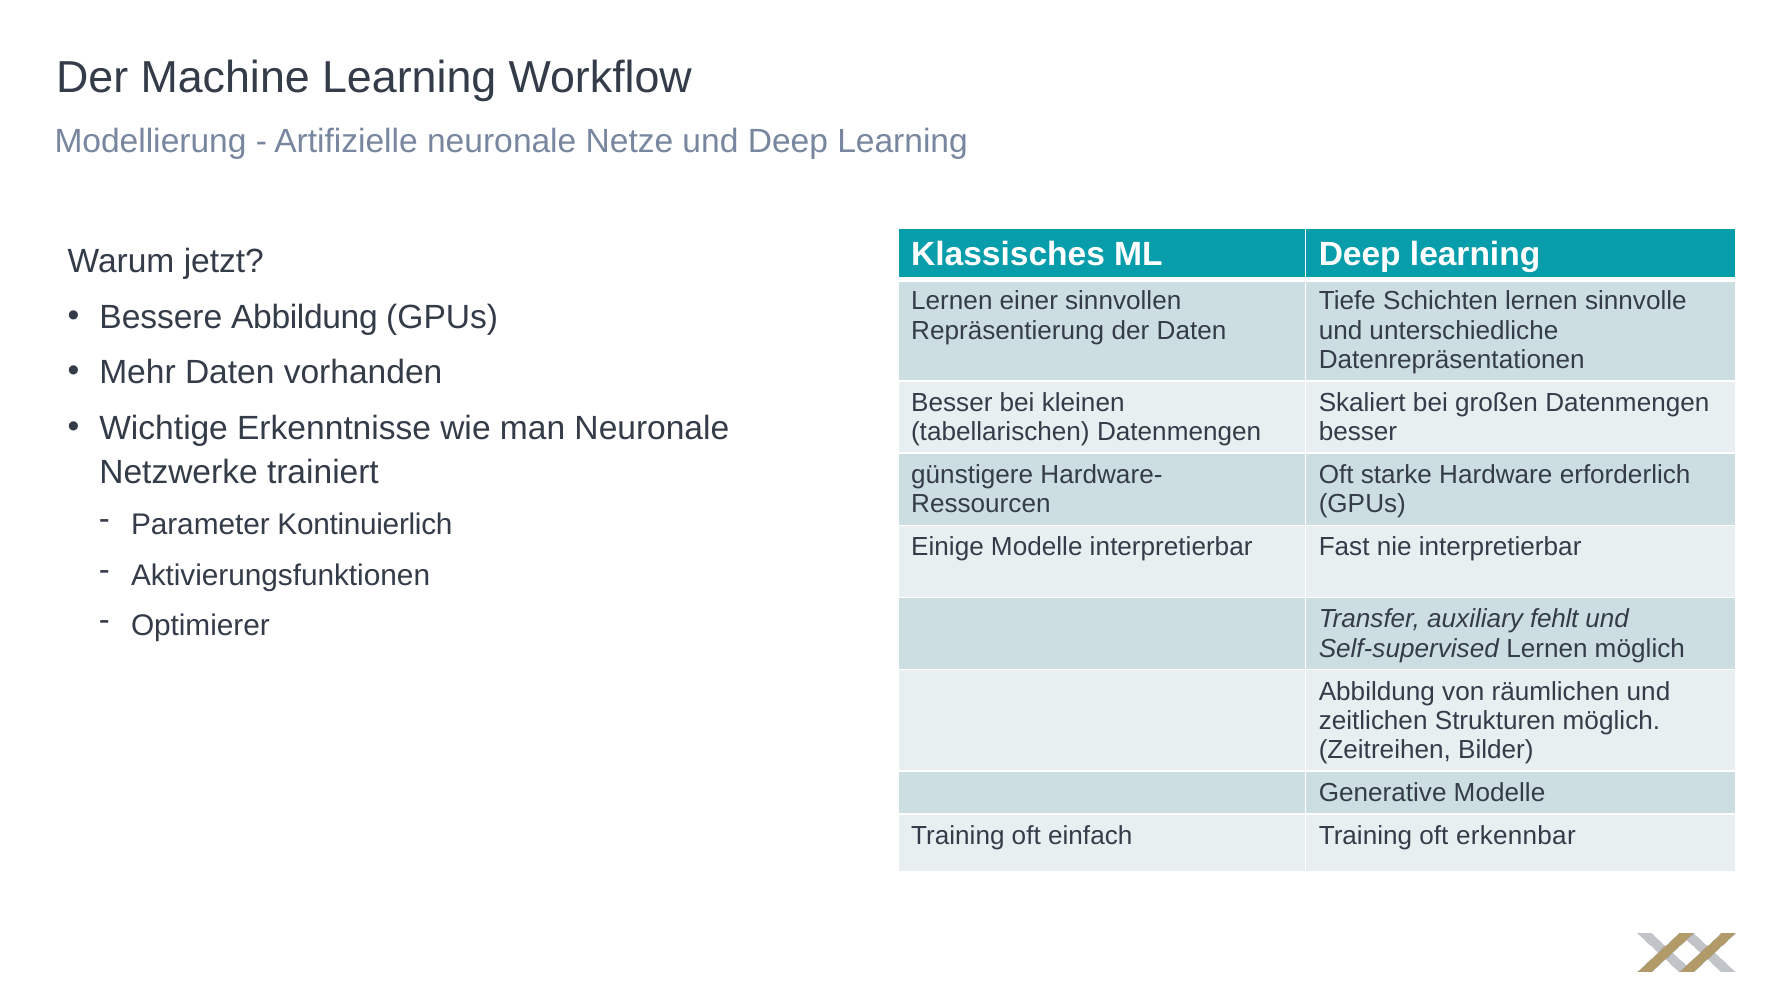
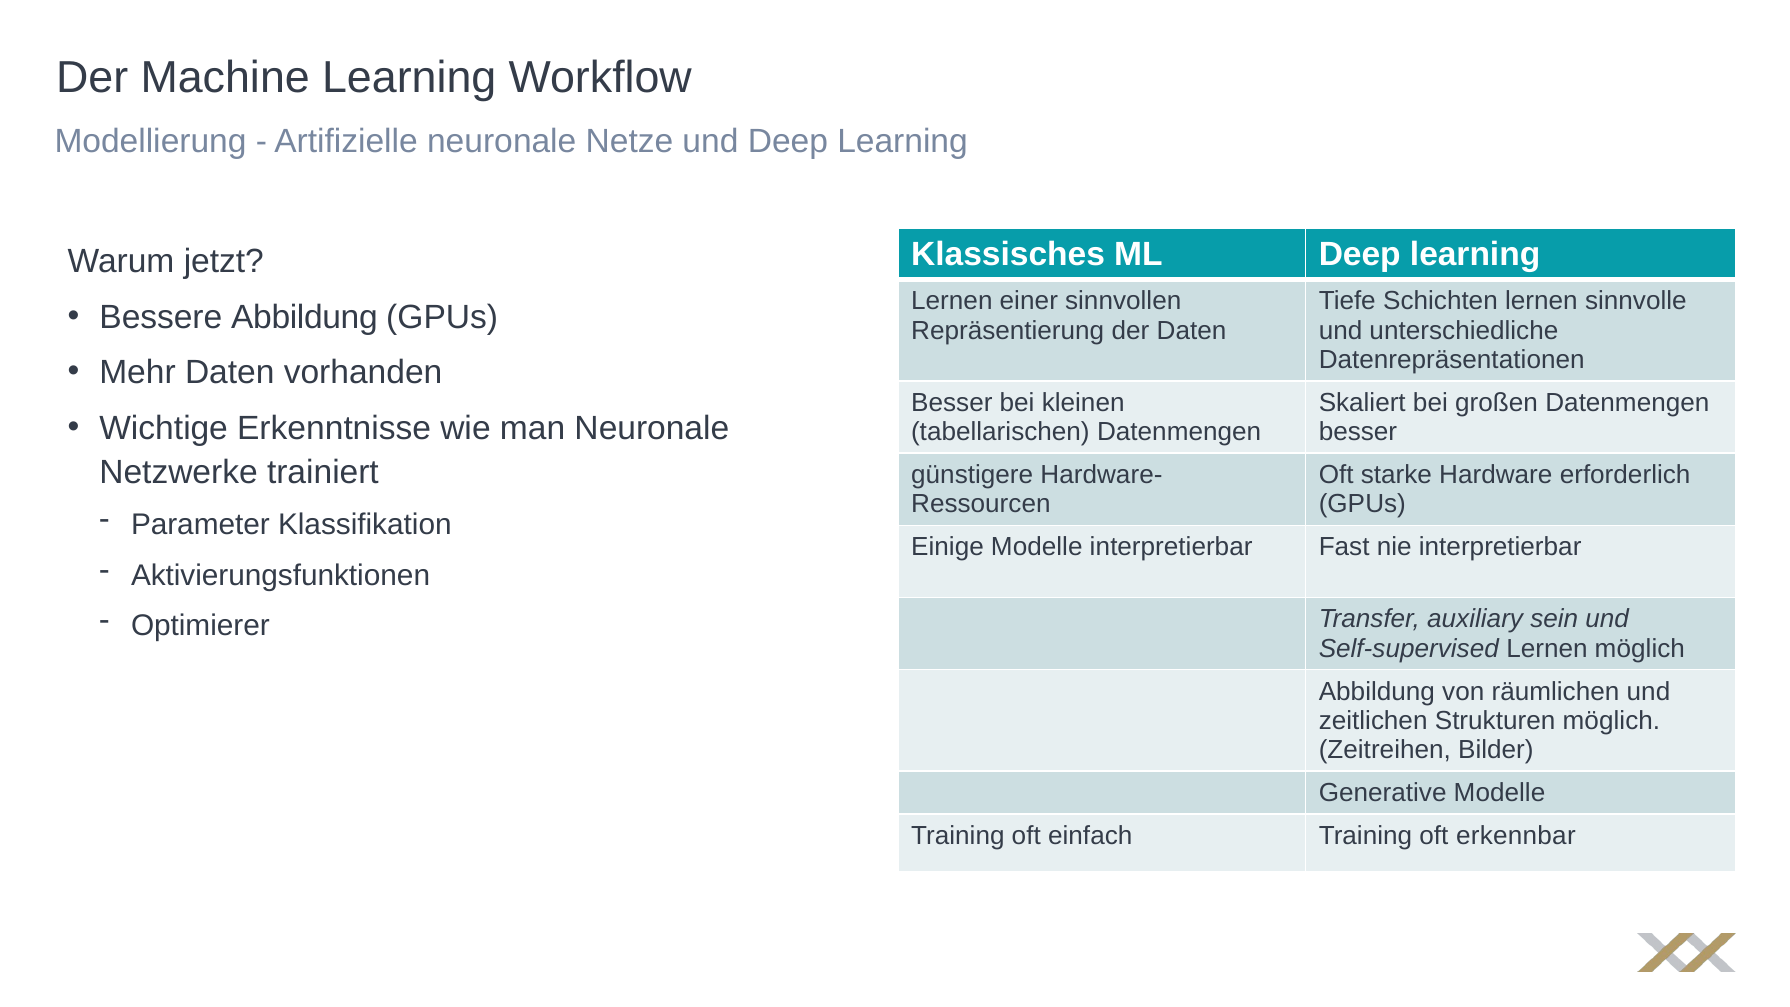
Kontinuierlich: Kontinuierlich -> Klassifikation (365, 525)
fehlt: fehlt -> sein (1554, 619)
